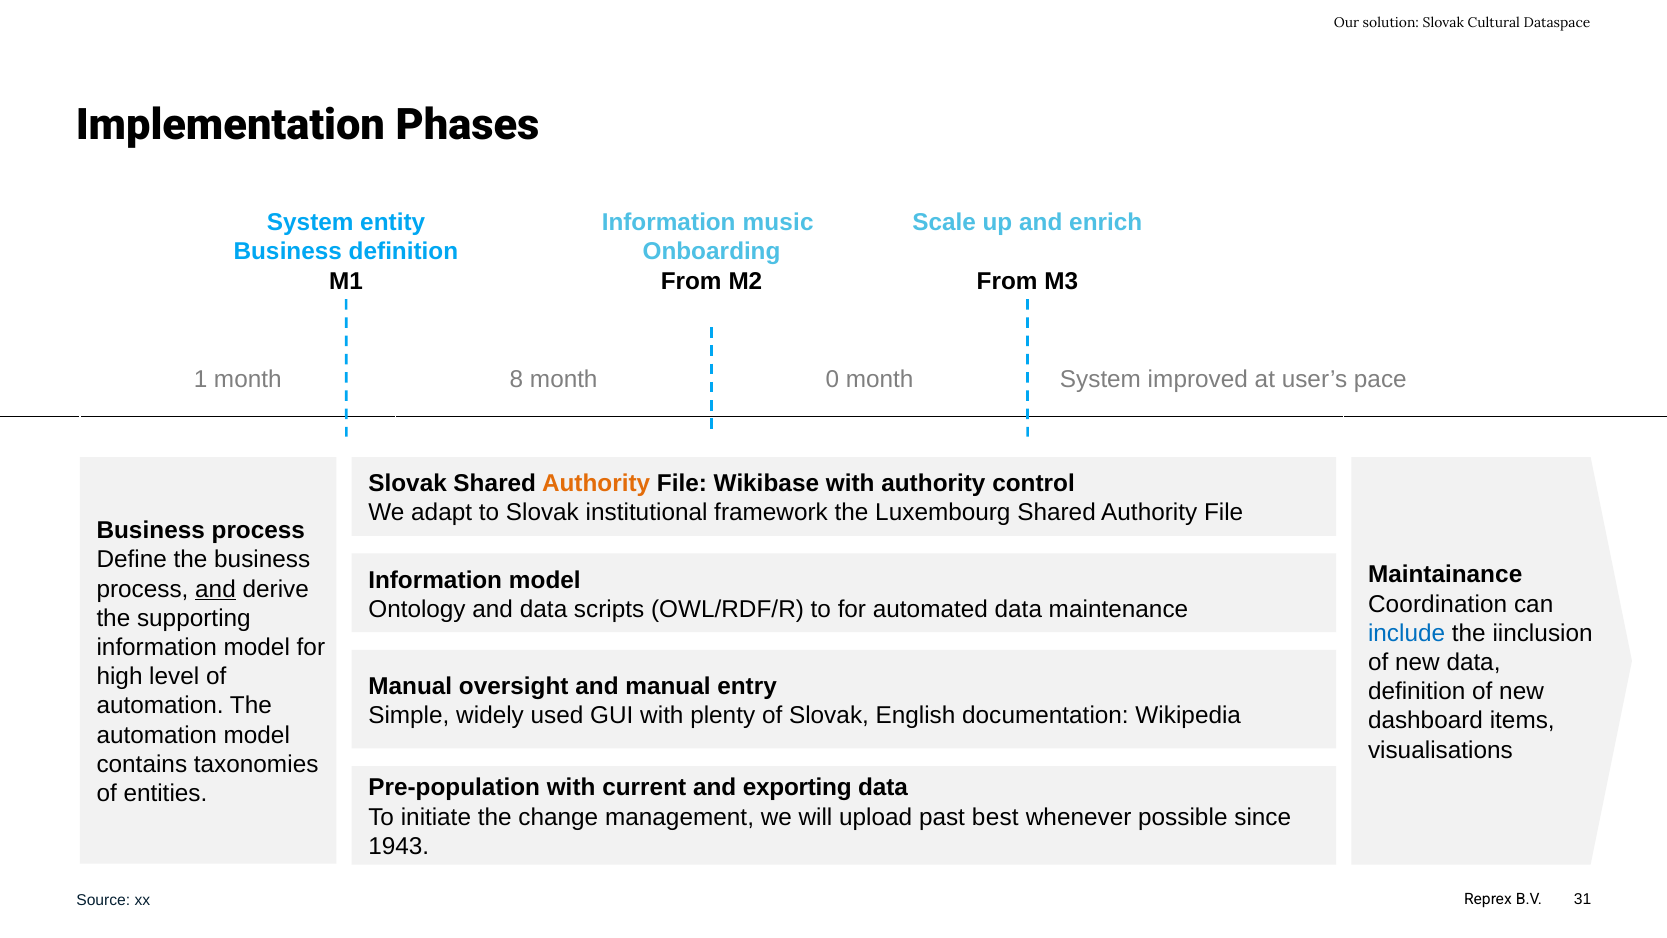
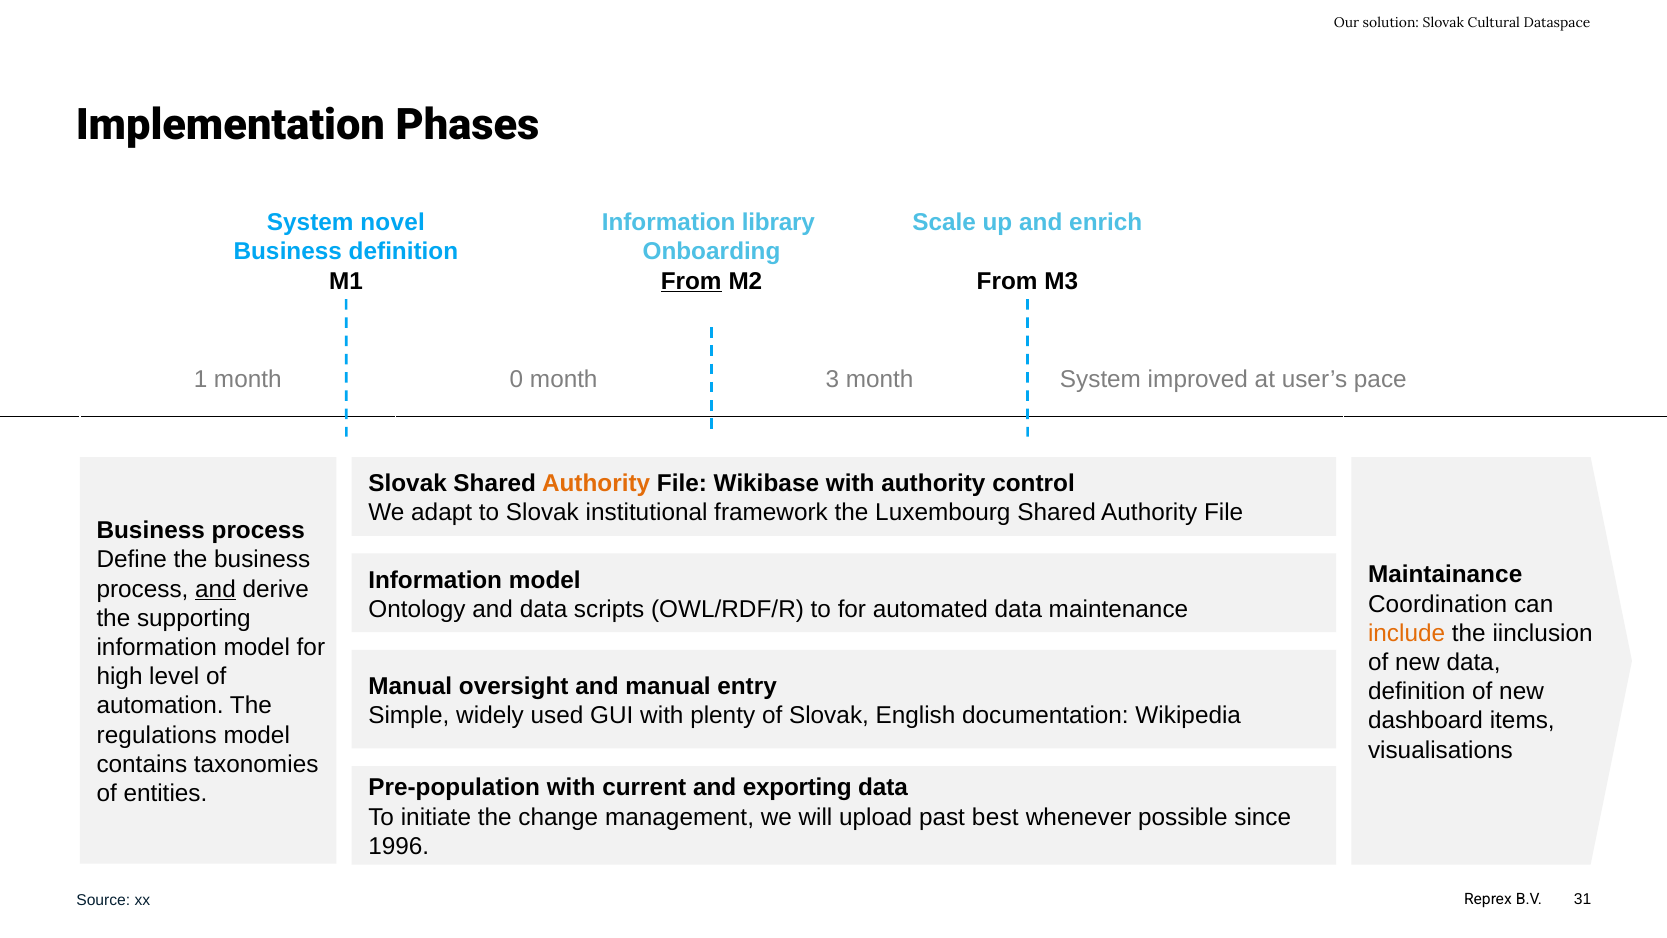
entity: entity -> novel (393, 223)
music: music -> library (778, 223)
From underline: none -> present (691, 281)
8: 8 -> 0 (516, 379)
0: 0 -> 3 (832, 379)
include colour: blue -> orange (1407, 633)
automation: automation -> regulations (157, 735)
1943: 1943 -> 1996 (399, 846)
